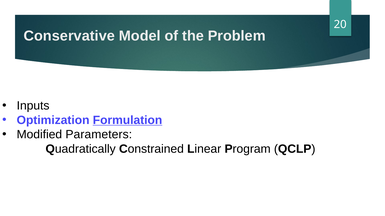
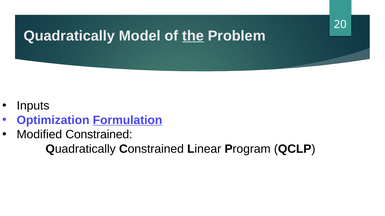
Conservative: Conservative -> Quadratically (69, 36)
the underline: none -> present (193, 36)
Modified Parameters: Parameters -> Constrained (99, 135)
